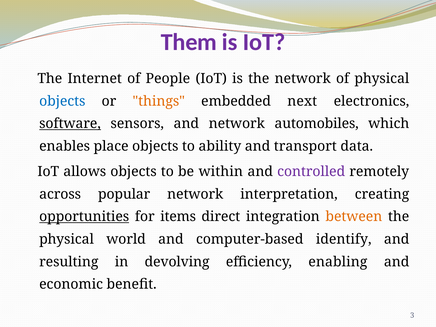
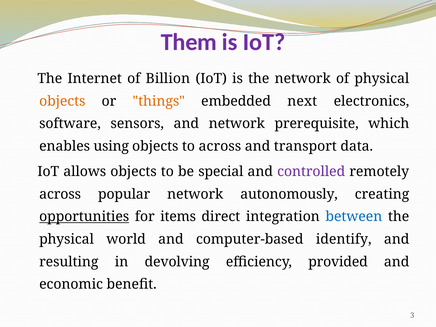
People: People -> Billion (168, 79)
objects colour: blue -> orange (62, 101)
software underline: present -> none (70, 124)
automobiles: automobiles -> prerequisite (317, 124)
place: place -> using (111, 146)
to ability: ability -> across (220, 146)
within: within -> special (221, 172)
interpretation: interpretation -> autonomously (289, 194)
between colour: orange -> blue (354, 217)
enabling: enabling -> provided (338, 262)
